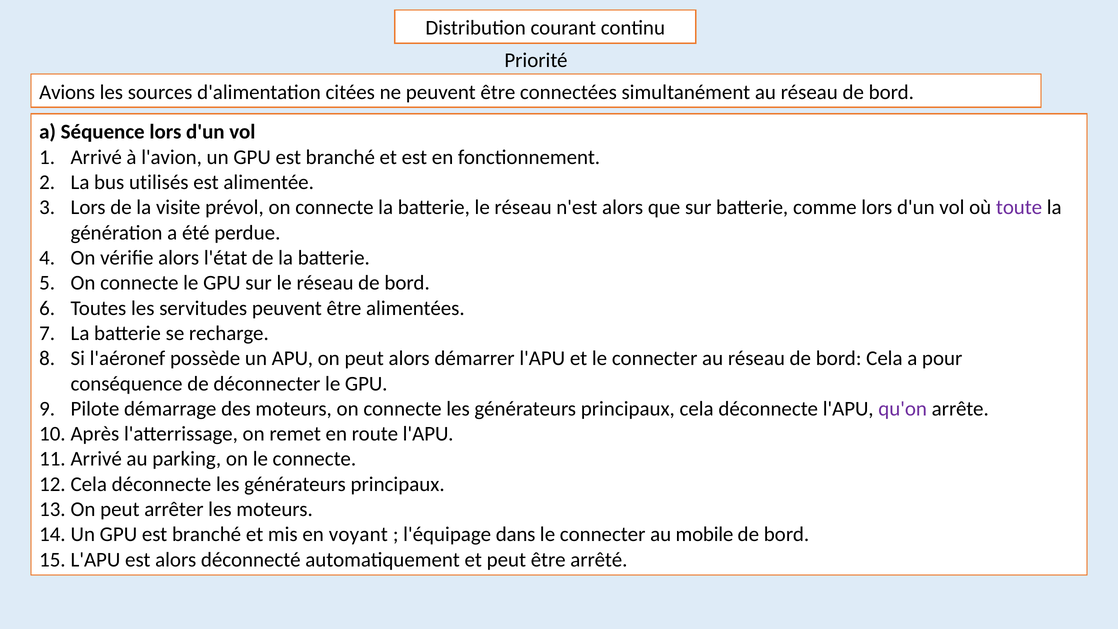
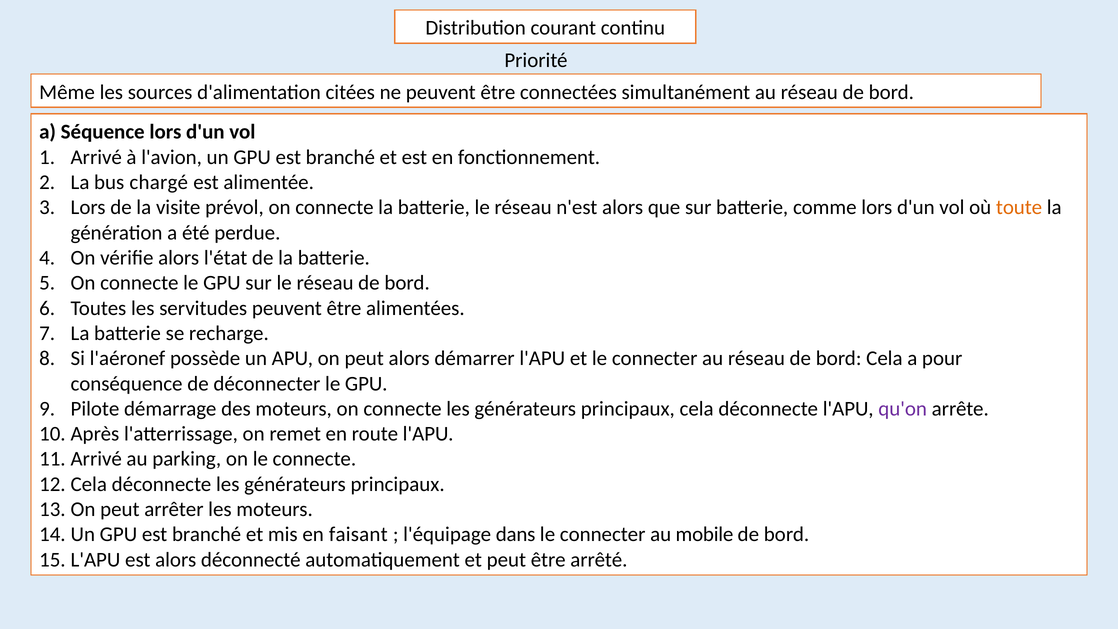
Avions: Avions -> Même (67, 92)
utilisés: utilisés -> chargé (159, 182)
toute colour: purple -> orange (1019, 207)
voyant: voyant -> faisant (358, 534)
